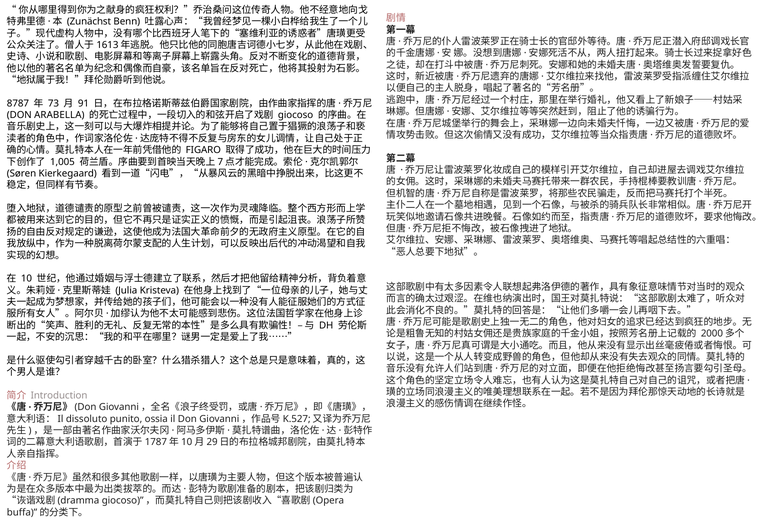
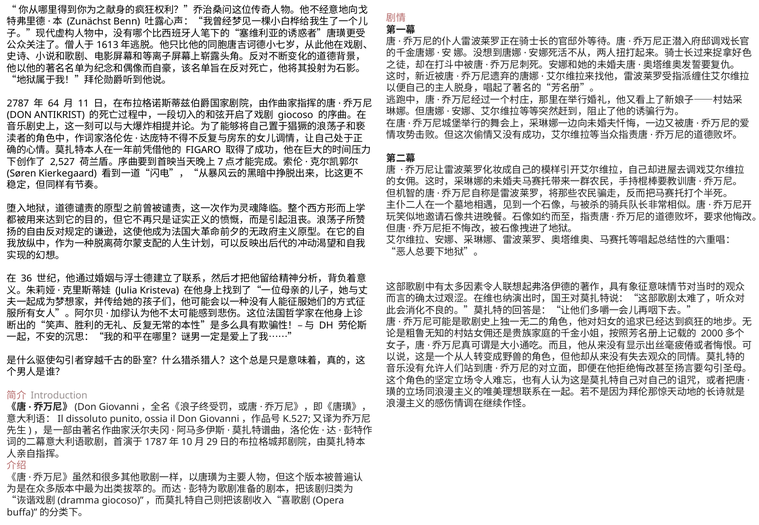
8787: 8787 -> 2787 (18, 104)
73: 73 -> 64 (53, 104)
91: 91 -> 11 (83, 104)
ARABELLA: ARABELLA -> ANTIKRIST (59, 115)
1,005: 1,005 -> 2,527 (62, 162)
10: 10 -> 36 (27, 279)
